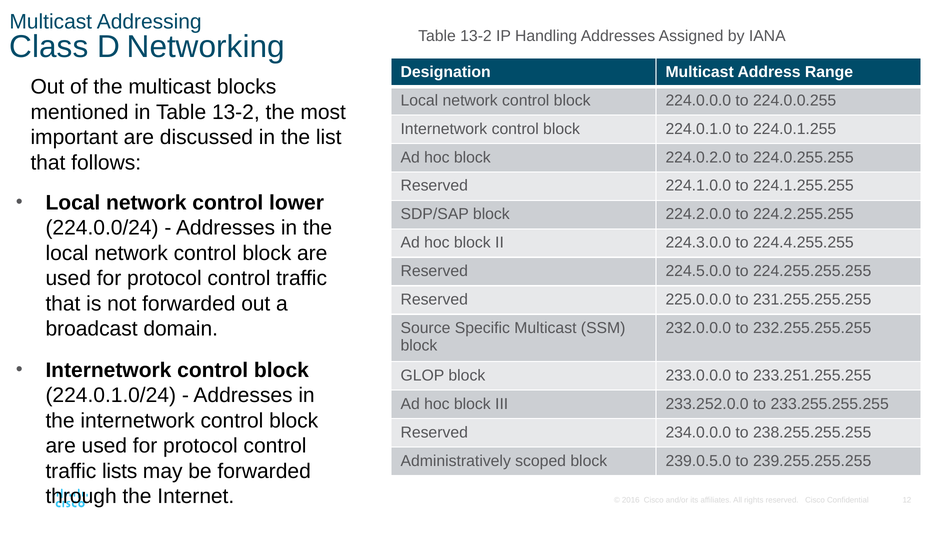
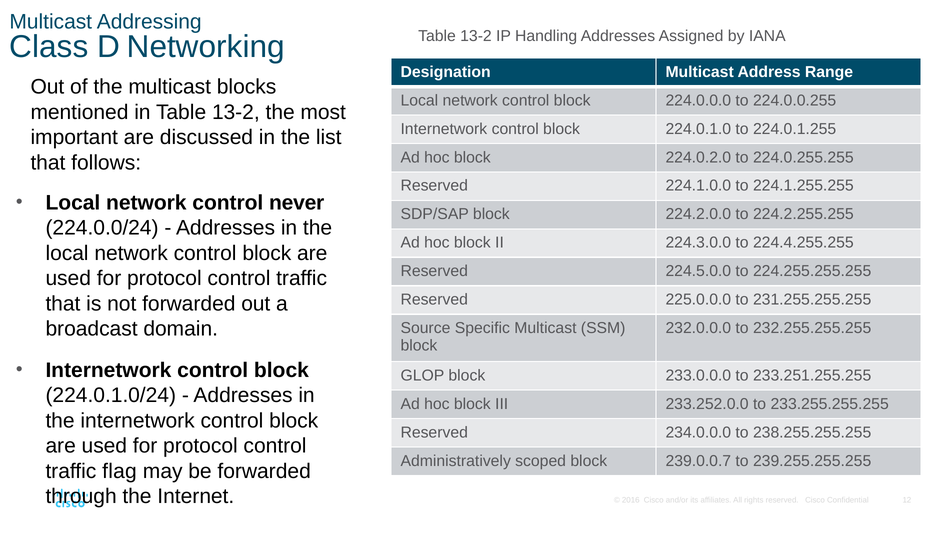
lower: lower -> never (297, 203)
239.0.5.0: 239.0.5.0 -> 239.0.0.7 (698, 461)
lists: lists -> flag (119, 471)
